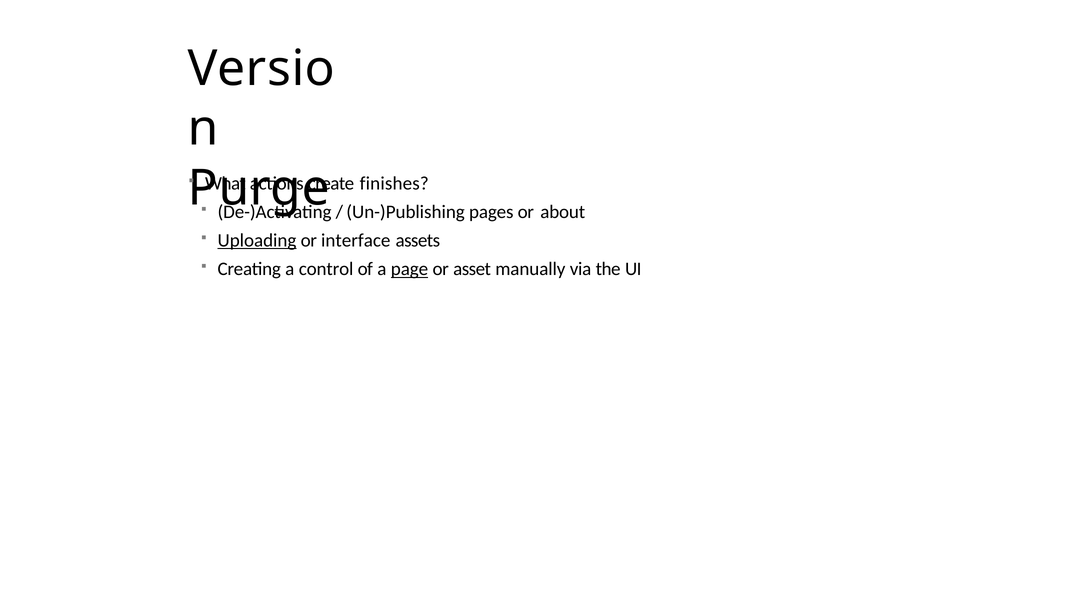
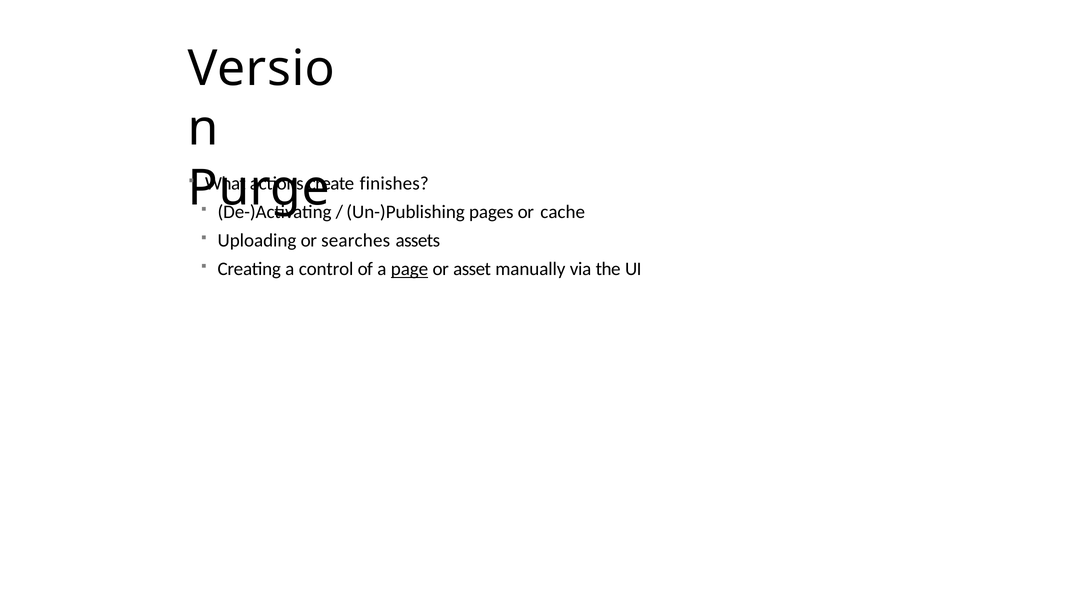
about: about -> cache (563, 212)
Uploading underline: present -> none (257, 240)
interface: interface -> searches (356, 240)
